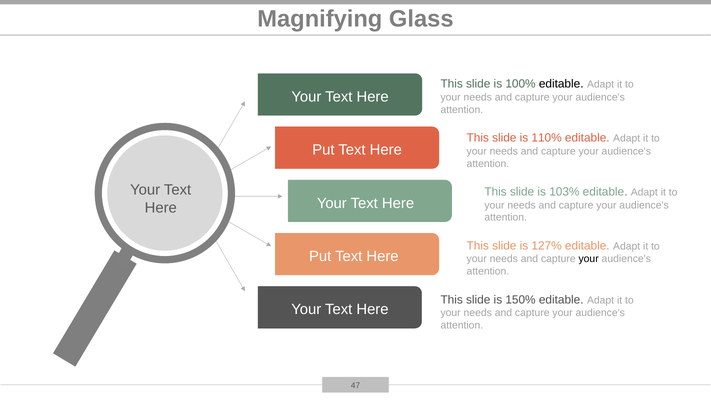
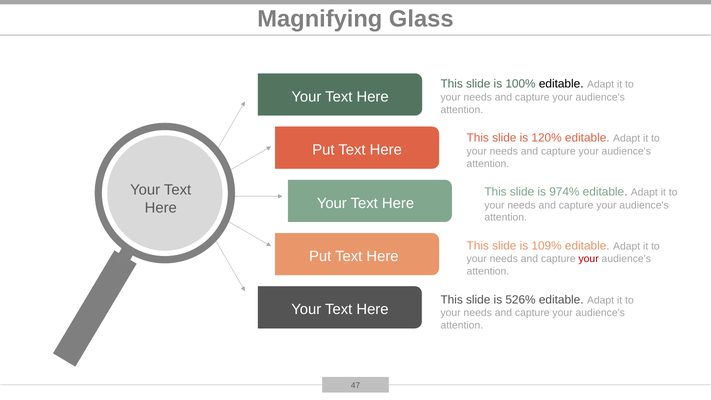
110%: 110% -> 120% (547, 138)
103%: 103% -> 974% (564, 192)
127%: 127% -> 109% (547, 246)
your colour: black -> red (589, 259)
150%: 150% -> 526% (521, 300)
